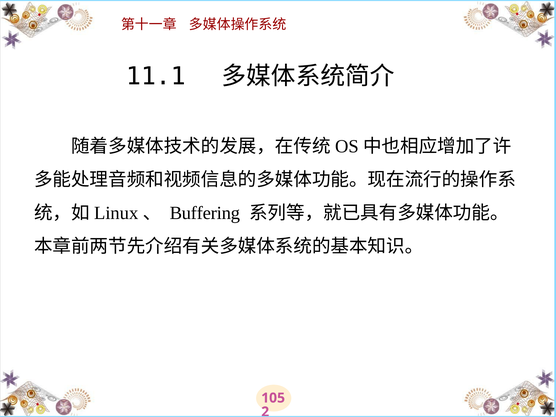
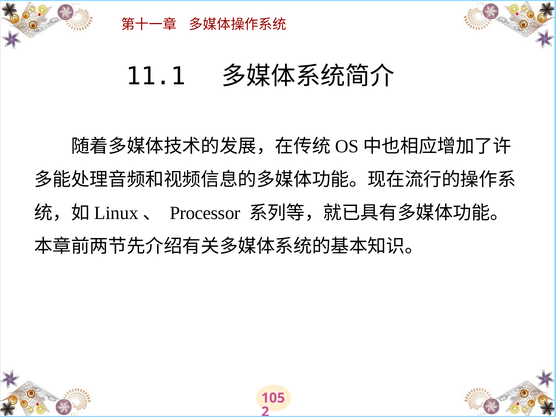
Buffering: Buffering -> Processor (205, 213)
